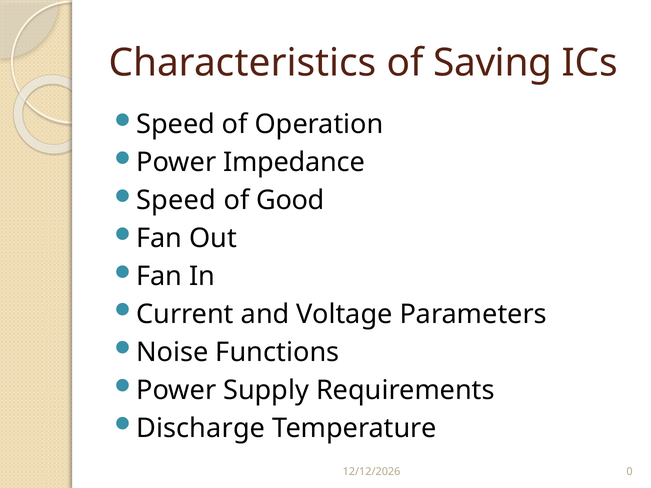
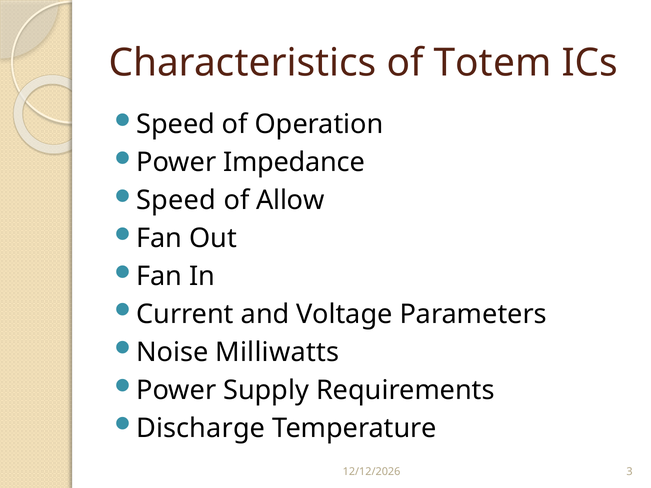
Saving: Saving -> Totem (492, 63)
Good: Good -> Allow (290, 200)
Functions: Functions -> Milliwatts (277, 352)
0: 0 -> 3 (630, 472)
